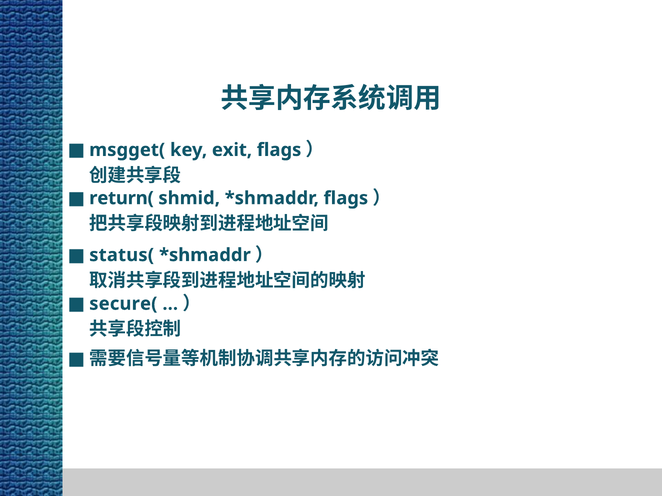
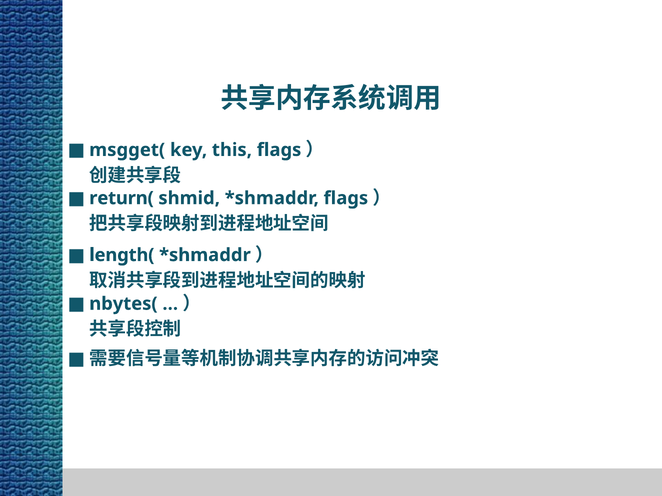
exit: exit -> this (232, 150)
status(: status( -> length( (122, 255)
secure(: secure( -> nbytes( (123, 304)
